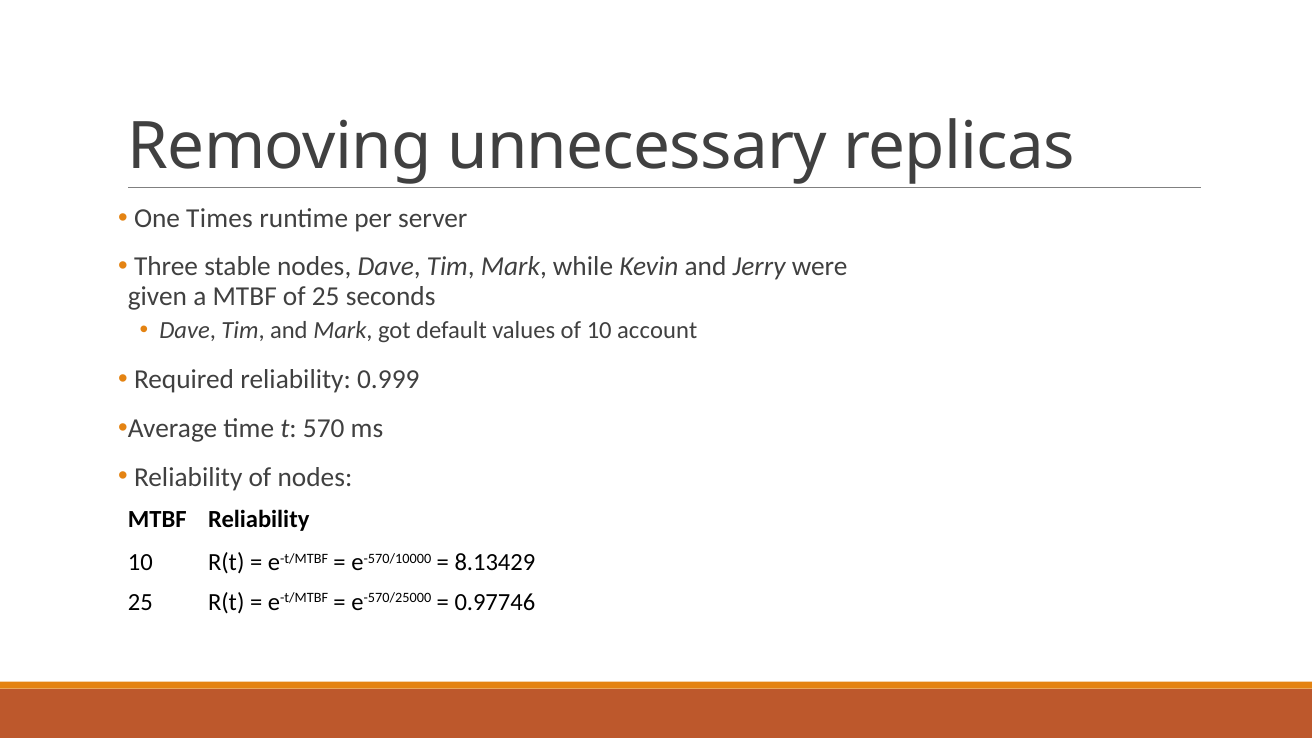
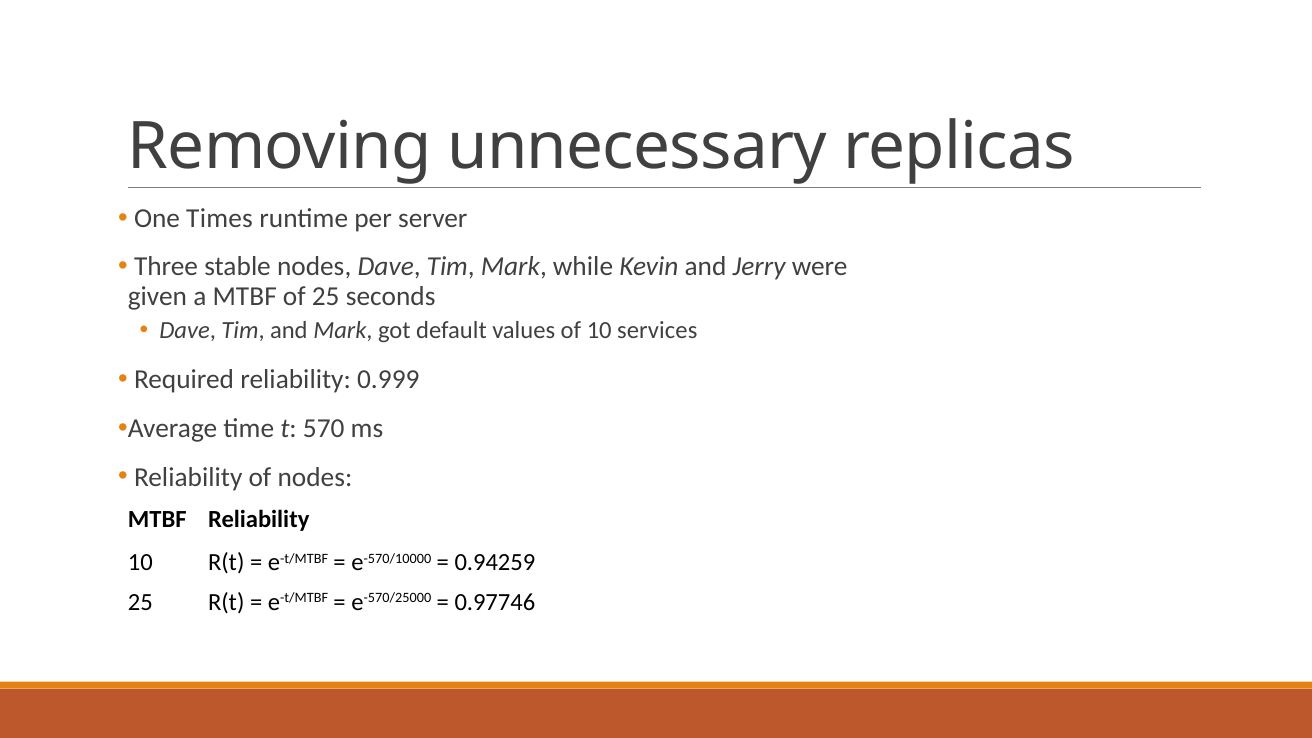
account: account -> services (657, 330)
8.13429: 8.13429 -> 0.94259 (495, 562)
